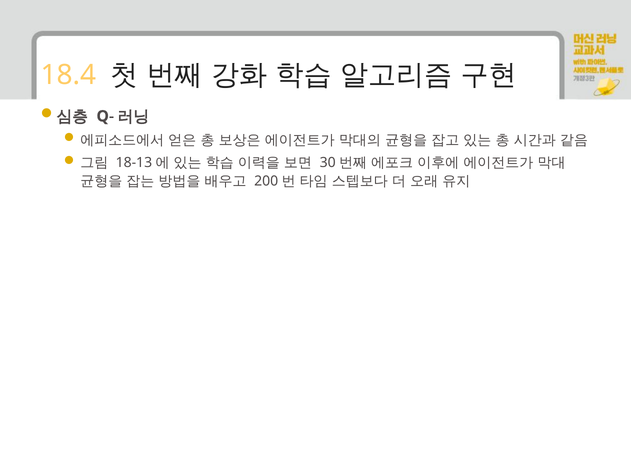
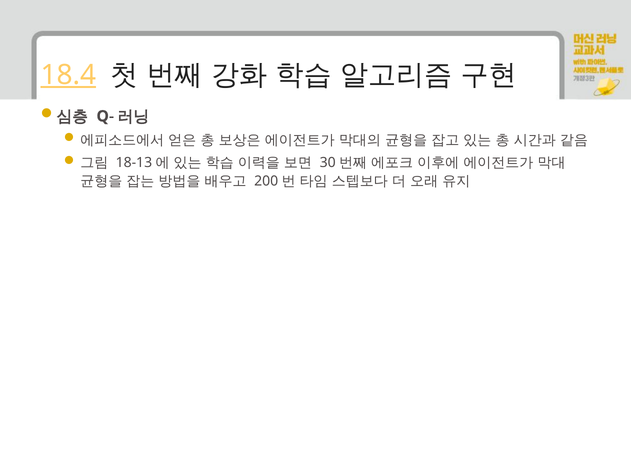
18.4 underline: none -> present (68, 75)
